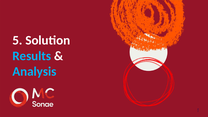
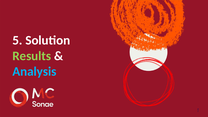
Results colour: light blue -> light green (32, 56)
